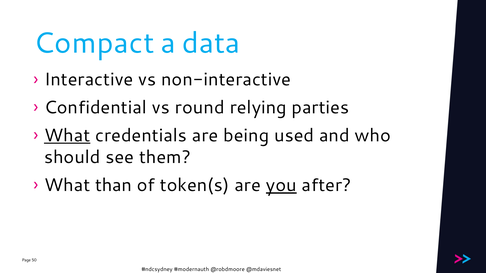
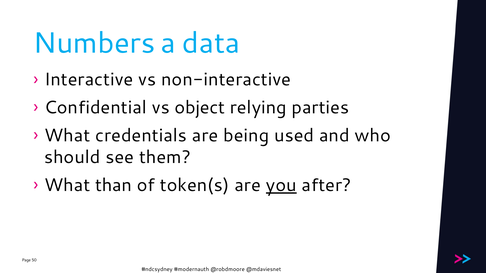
Compact: Compact -> Numbers (94, 43)
round: round -> object (200, 108)
What underline: present -> none (67, 136)
